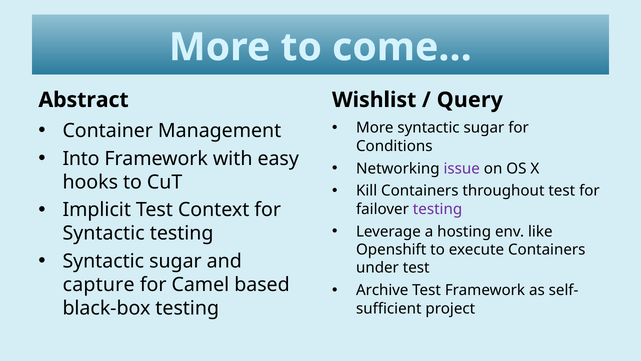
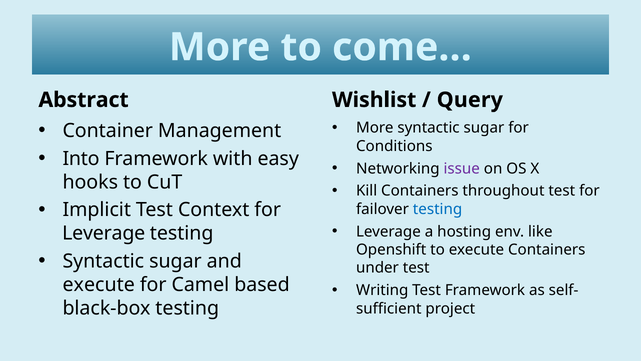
testing colour: purple -> blue (438, 209)
Syntactic: Syntactic -> Leverage (104, 233)
capture: capture -> execute (99, 284)
Archive: Archive -> Writing (382, 290)
